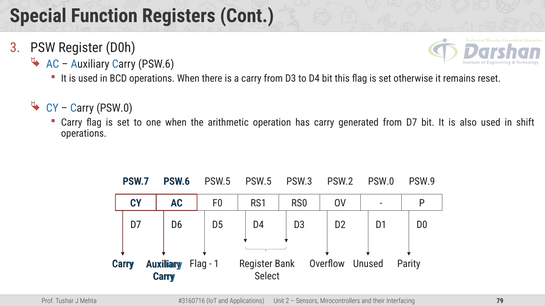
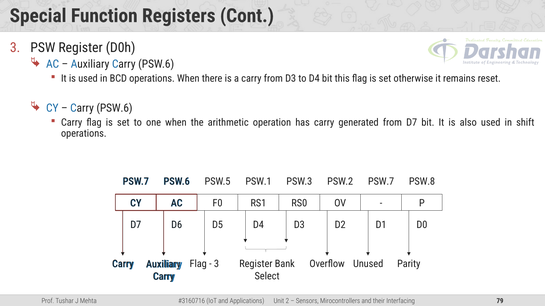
PSW.0: PSW.0 -> PSW.6 (114, 108)
PSW.5: PSW.5 -> PSW.1 (258, 182)
PSW.0: PSW.0 -> PSW.7 (381, 182)
PSW.9: PSW.9 -> PSW.8 (422, 182)
1: 1 -> 3 (217, 264)
